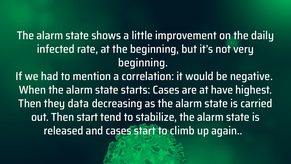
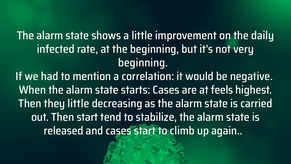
have: have -> feels (222, 90)
they data: data -> little (78, 103)
